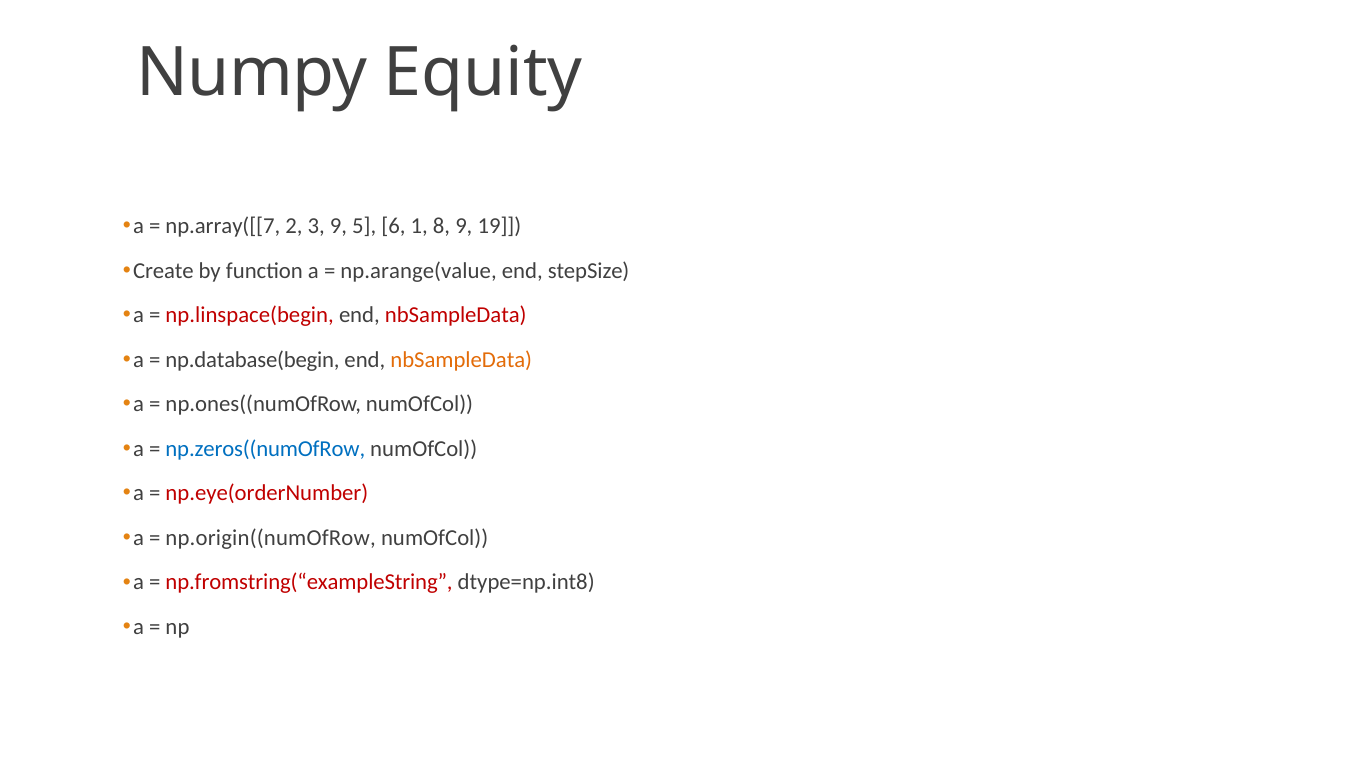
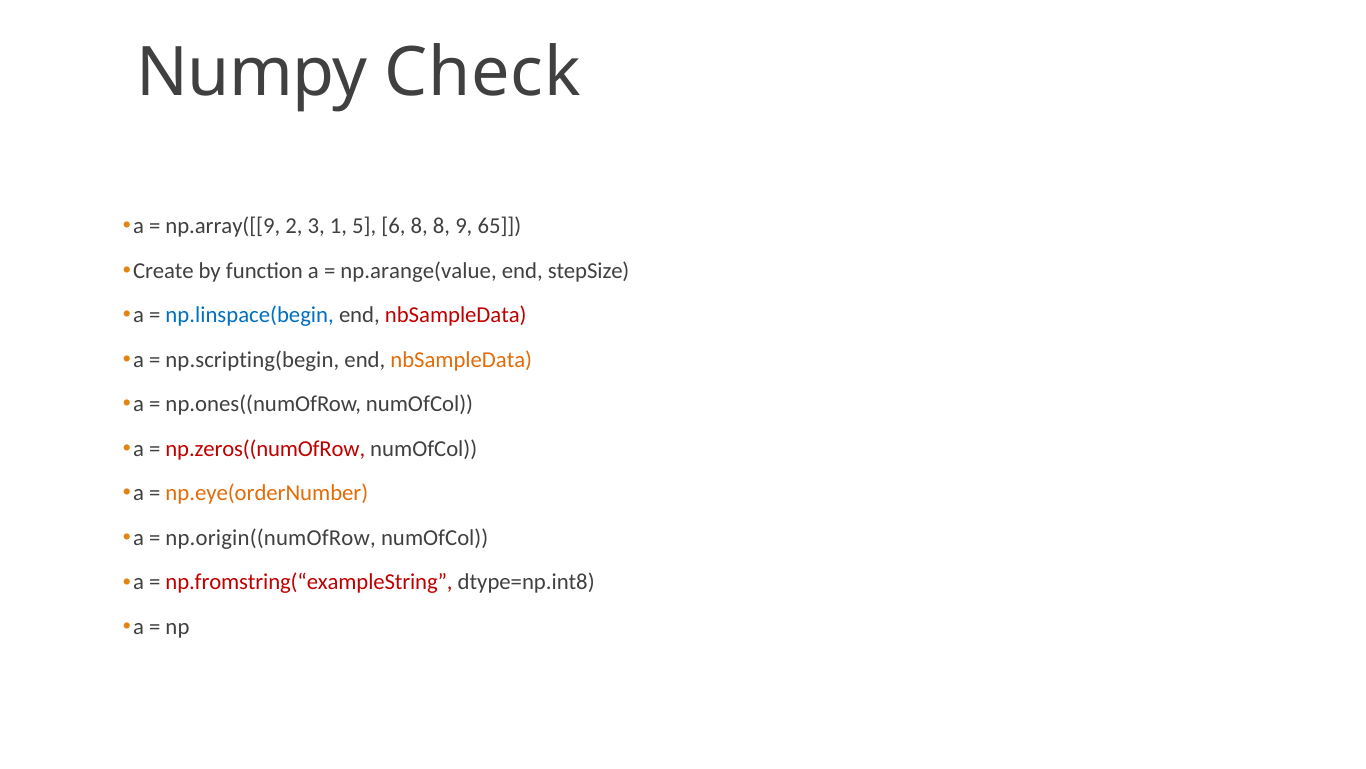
Equity: Equity -> Check (483, 73)
np.array([[7: np.array([[7 -> np.array([[9 (223, 226)
3 9: 9 -> 1 (338, 226)
6 1: 1 -> 8 (419, 226)
19: 19 -> 65 (499, 226)
np.linspace(begin colour: red -> blue (250, 315)
np.database(begin: np.database(begin -> np.scripting(begin (252, 359)
np.zeros((numOfRow colour: blue -> red (265, 448)
np.eye(orderNumber colour: red -> orange (267, 493)
